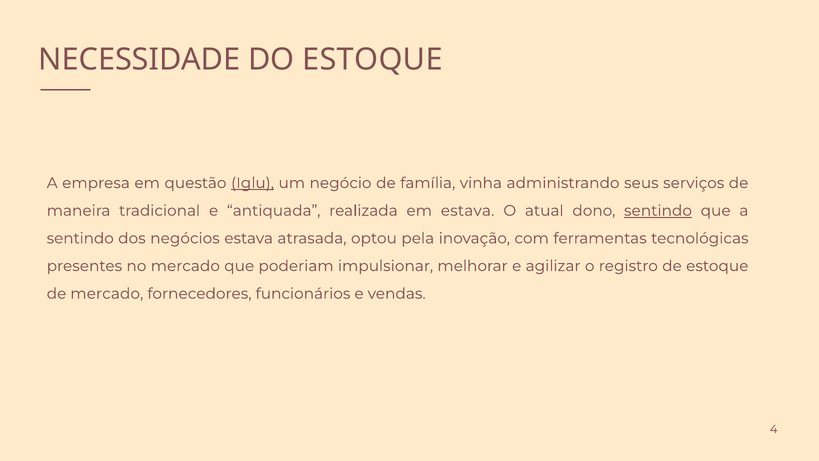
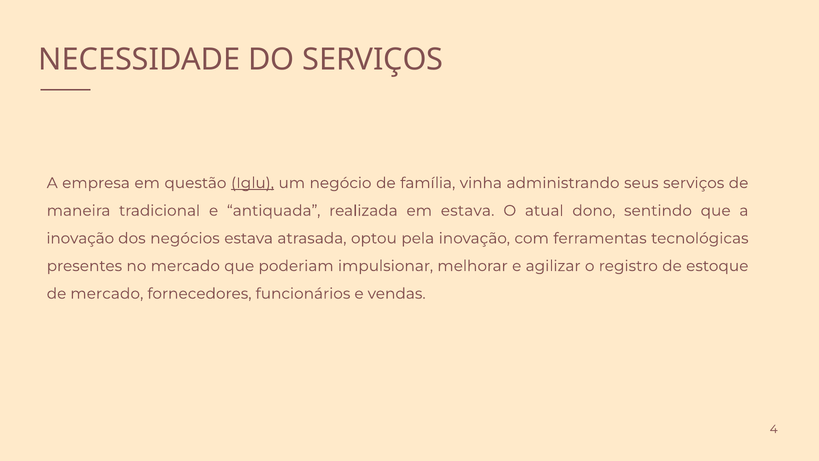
DO ESTOQUE: ESTOQUE -> SERVIÇOS (373, 60)
sentindo underline: present -> none (658, 211)
sentindo: sentindo -> inovação (80, 238)
